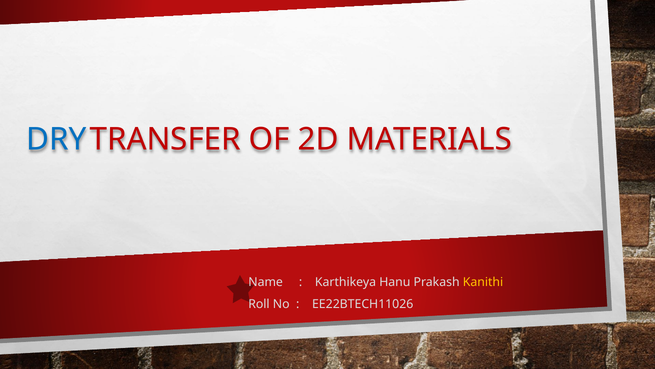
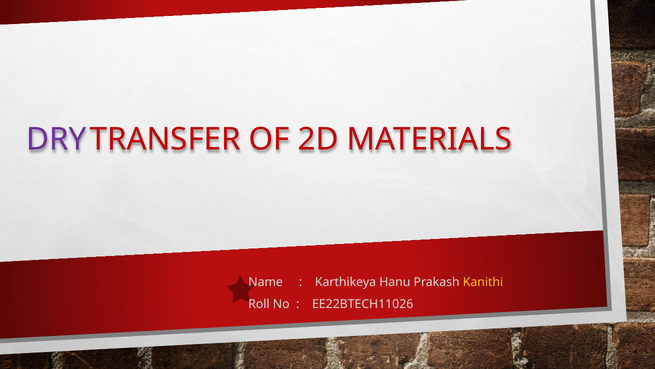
DRY colour: blue -> purple (56, 139)
